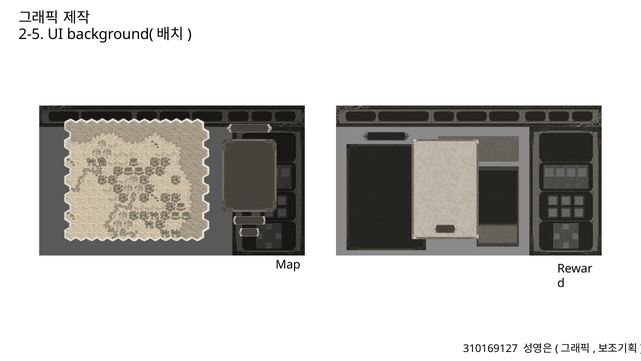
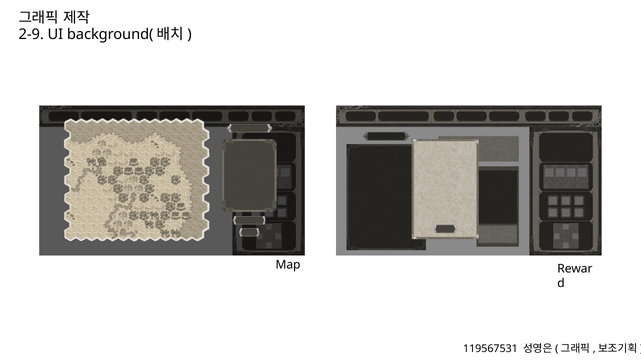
2-5: 2-5 -> 2-9 (31, 35)
310169127: 310169127 -> 119567531 (490, 348)
